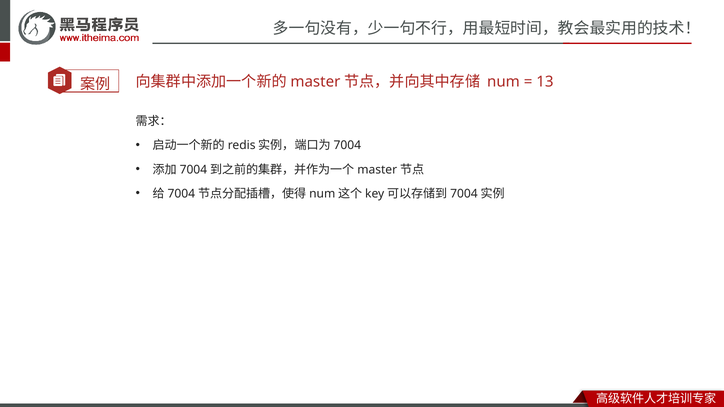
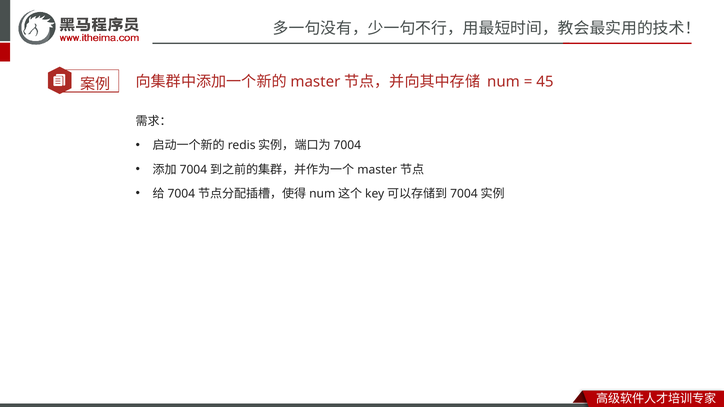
13: 13 -> 45 (545, 82)
